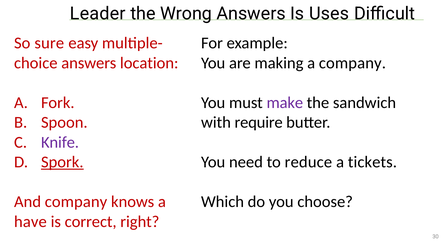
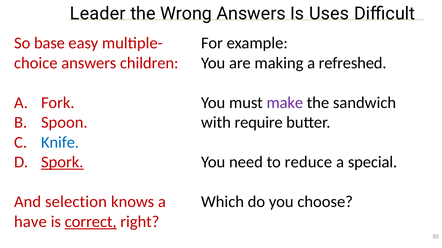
sure: sure -> base (49, 43)
location: location -> children (149, 63)
a company: company -> refreshed (353, 63)
Knife colour: purple -> blue (60, 143)
tickets: tickets -> special (373, 163)
And company: company -> selection (76, 202)
correct underline: none -> present (91, 222)
